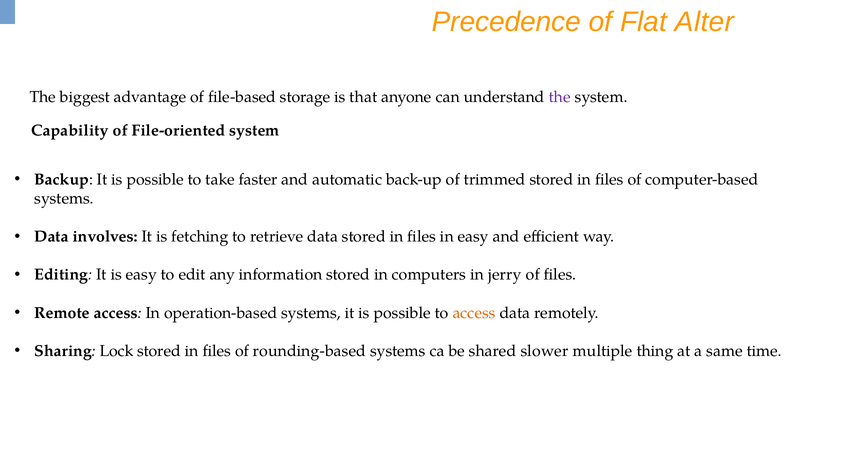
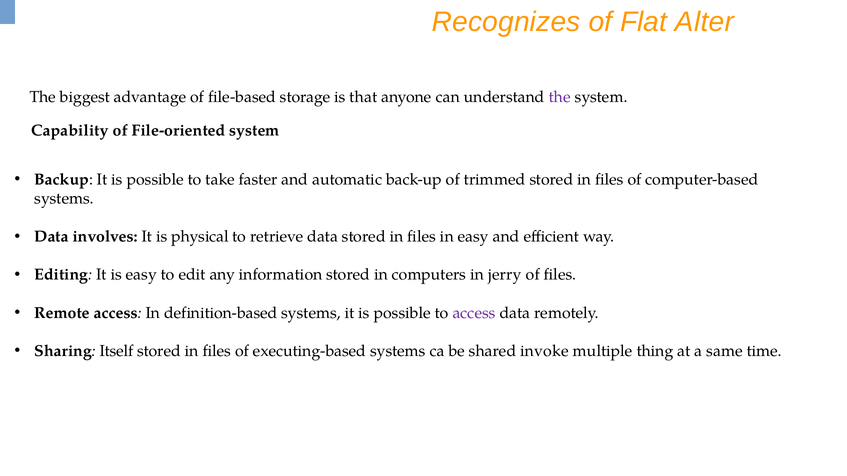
Precedence: Precedence -> Recognizes (506, 22)
fetching: fetching -> physical (200, 237)
operation-based: operation-based -> definition-based (221, 313)
access colour: orange -> purple (474, 313)
Lock: Lock -> Itself (117, 351)
rounding-based: rounding-based -> executing-based (310, 351)
slower: slower -> invoke (545, 351)
